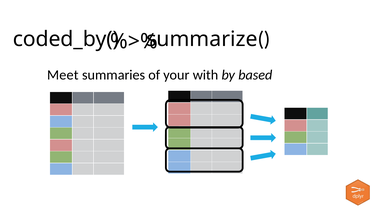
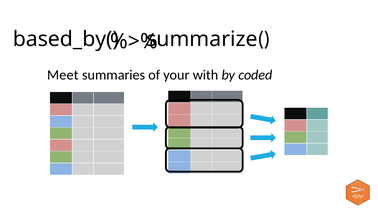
coded_by(: coded_by( -> based_by( (66, 39)
based: based -> coded (255, 75)
